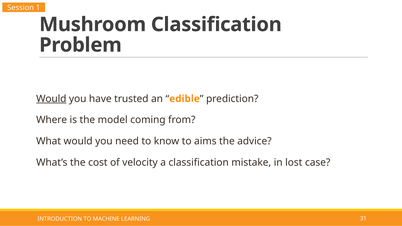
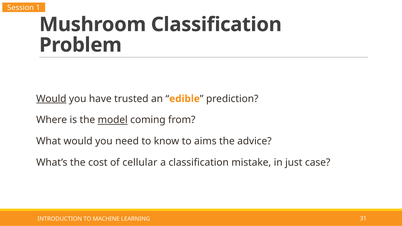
model underline: none -> present (113, 120)
velocity: velocity -> cellular (140, 163)
lost: lost -> just (294, 163)
